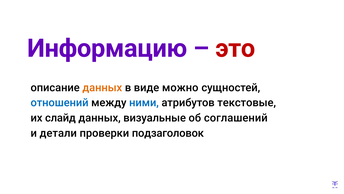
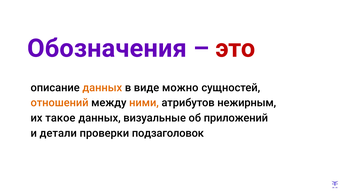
Информацию: Информацию -> Обозначения (107, 48)
отношений colour: blue -> orange (60, 103)
ними colour: blue -> orange (144, 103)
текстовые: текстовые -> нежирным (247, 103)
слайд: слайд -> такое (60, 118)
соглашений: соглашений -> приложений (236, 118)
